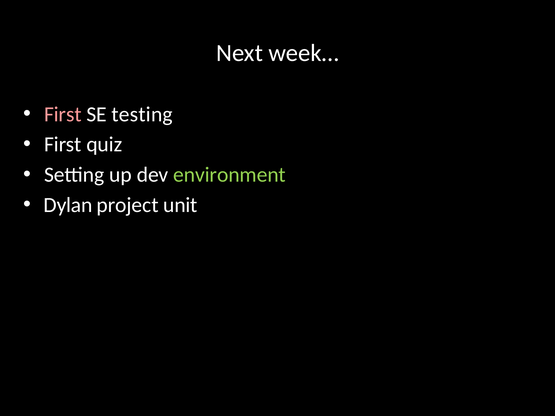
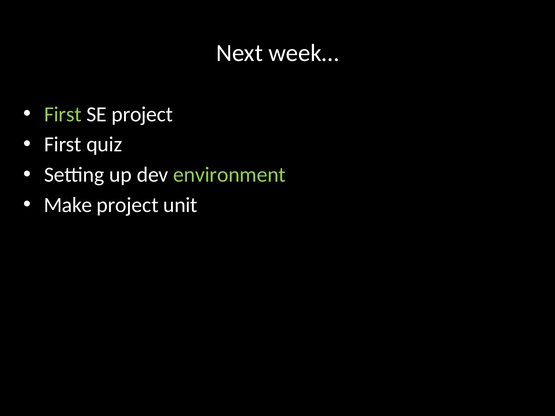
First colour: pink -> light green (63, 114)
SE testing: testing -> project (142, 114)
Dylan: Dylan -> Make (68, 205)
